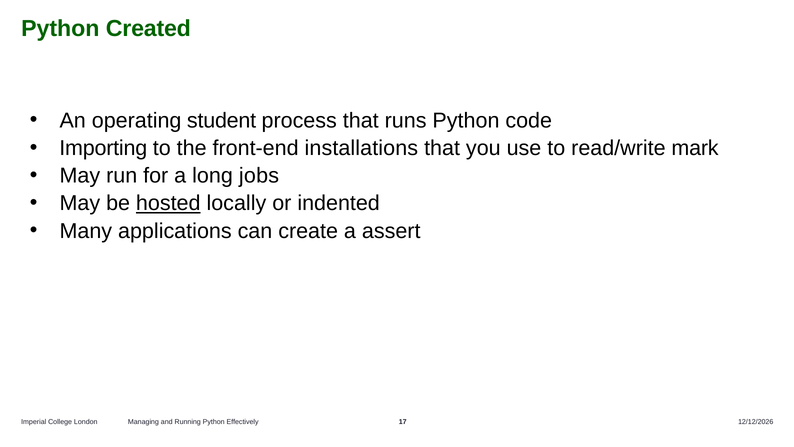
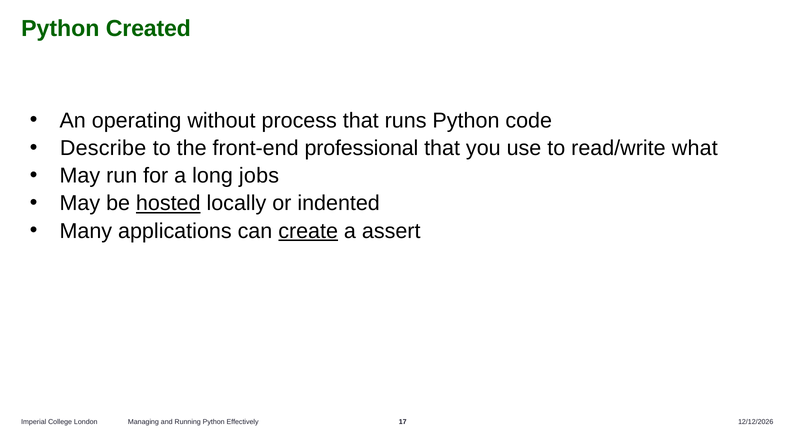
student: student -> without (221, 120)
Importing: Importing -> Describe (103, 148)
installations: installations -> professional (361, 148)
mark: mark -> what (695, 148)
create underline: none -> present (308, 231)
